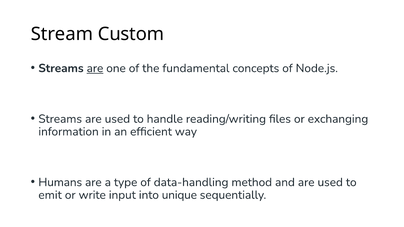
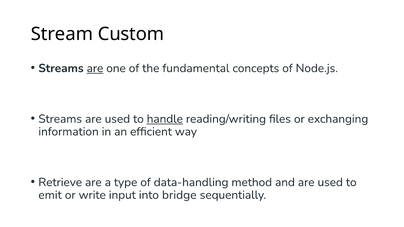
handle underline: none -> present (165, 119)
Humans: Humans -> Retrieve (60, 182)
unique: unique -> bridge (179, 195)
